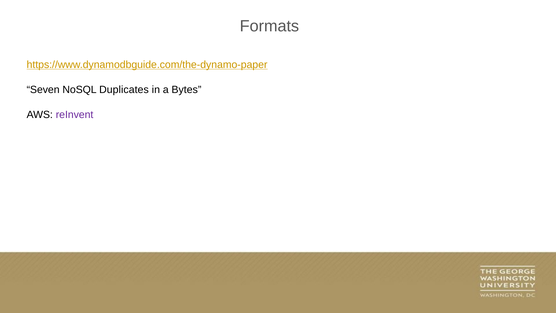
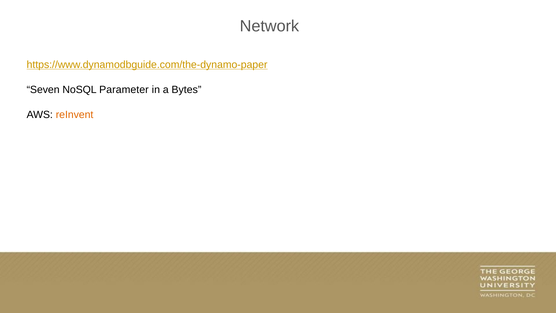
Formats: Formats -> Network (269, 26)
Duplicates: Duplicates -> Parameter (124, 90)
reInvent colour: purple -> orange (75, 115)
